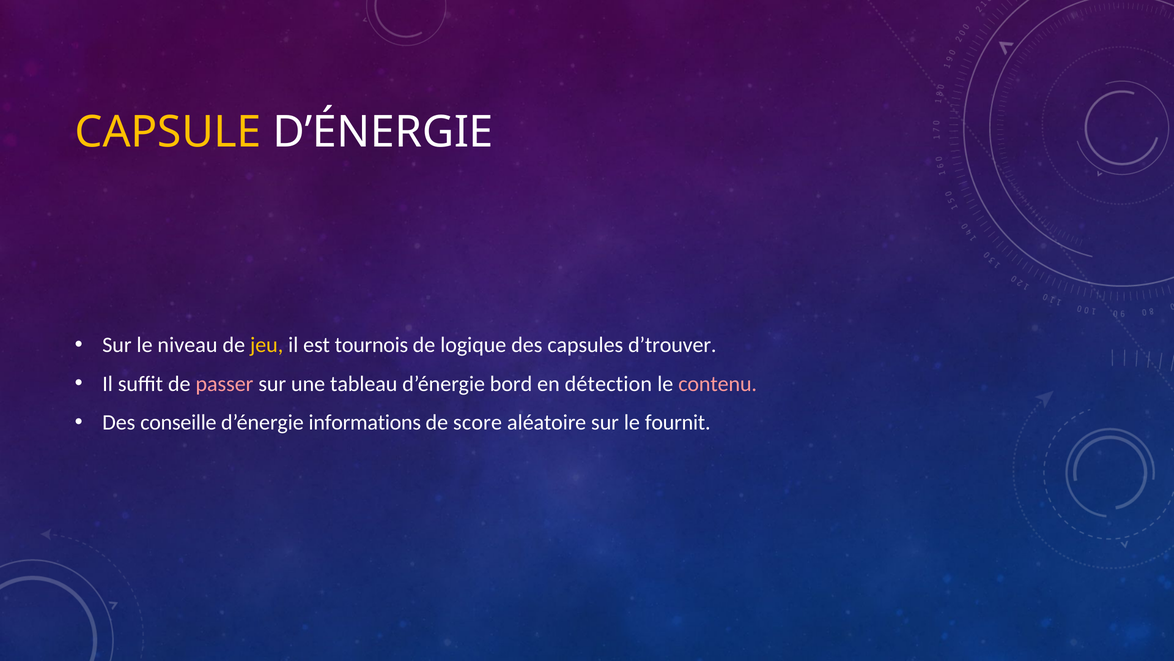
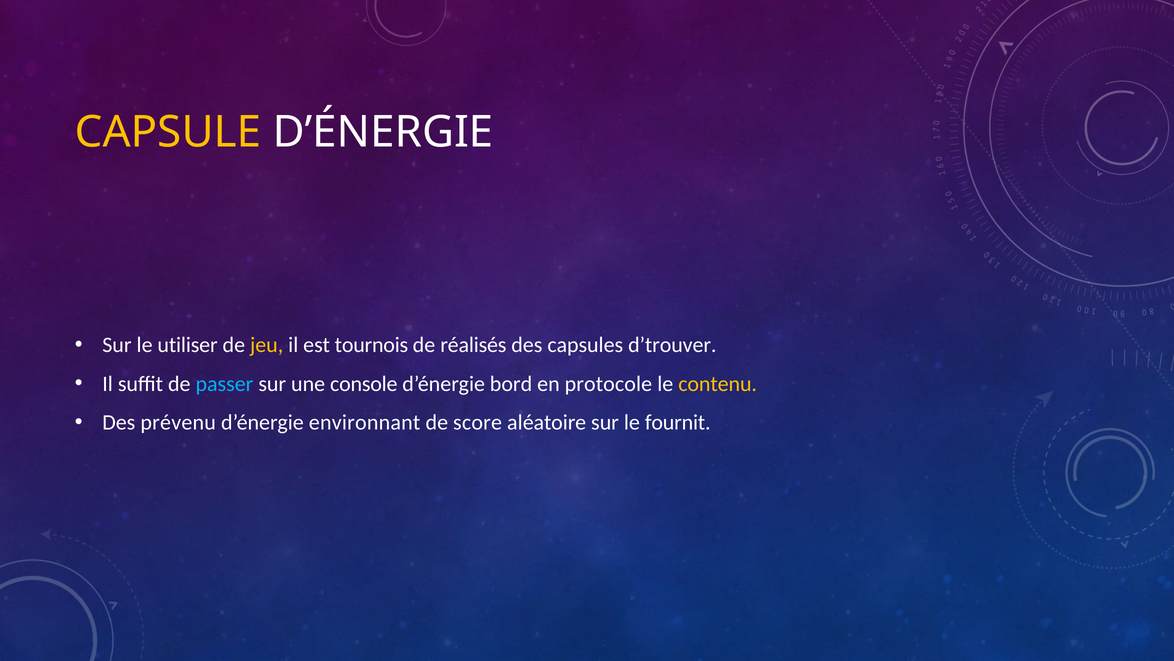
niveau: niveau -> utiliser (188, 345)
logique: logique -> réalisés (473, 345)
passer colour: pink -> light blue (224, 383)
tableau: tableau -> console (364, 383)
détection: détection -> protocole (608, 383)
contenu colour: pink -> yellow (718, 383)
conseille: conseille -> prévenu (178, 422)
informations: informations -> environnant (365, 422)
